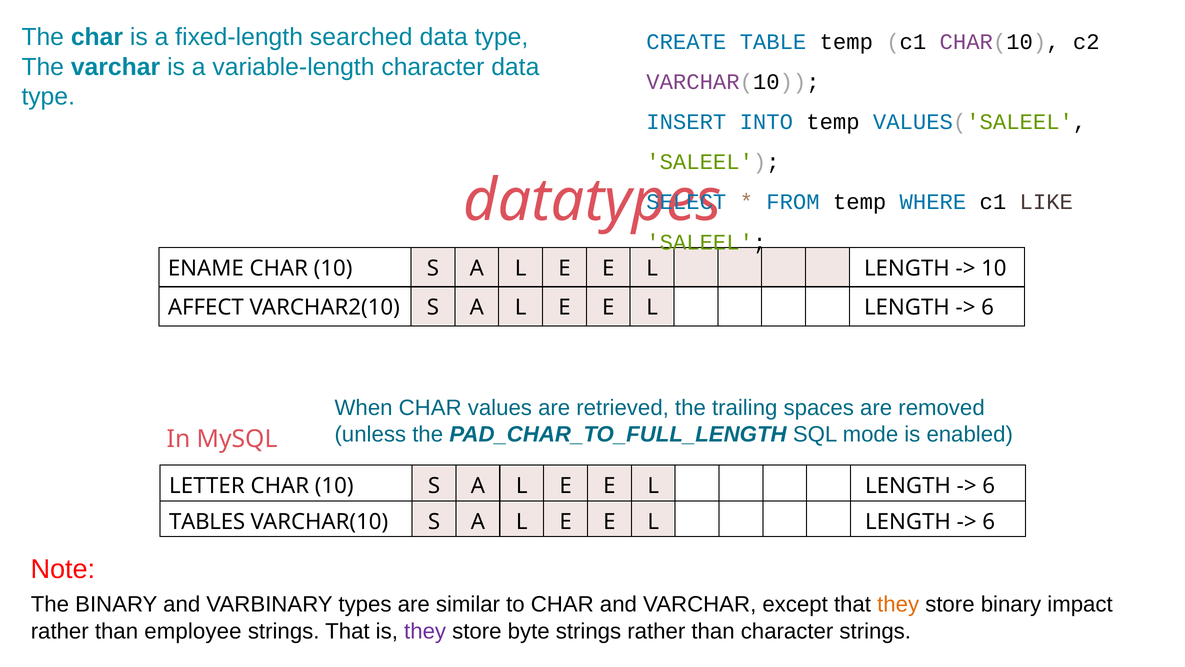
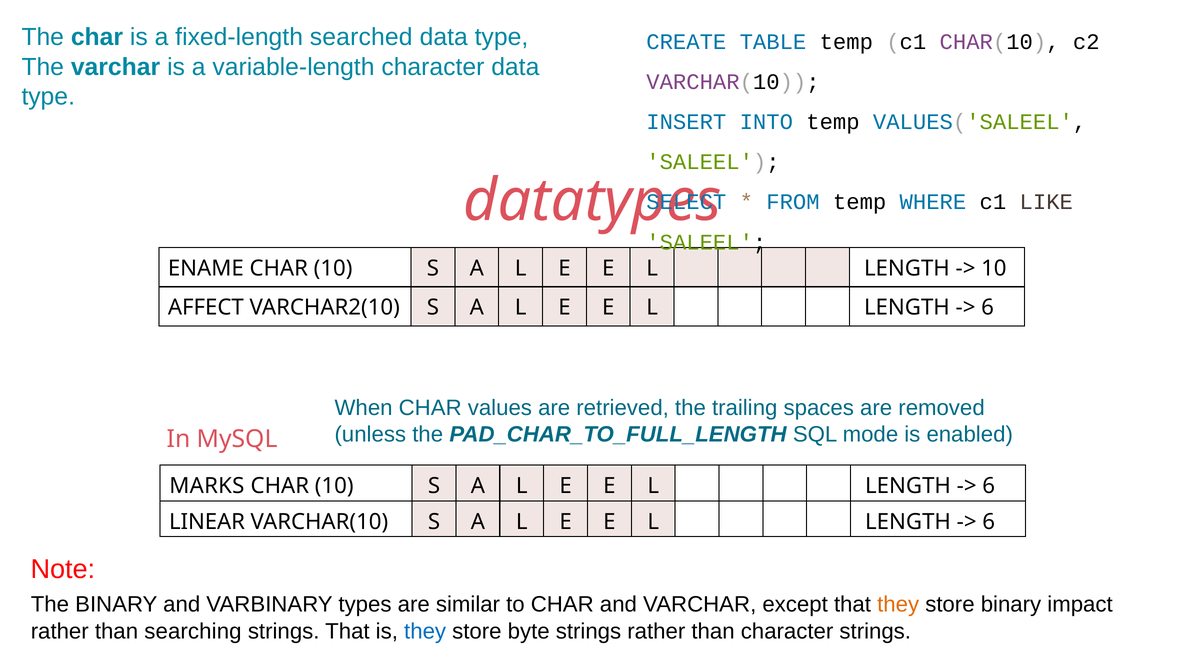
LETTER: LETTER -> MARKS (207, 485)
TABLES: TABLES -> LINEAR (207, 522)
employee: employee -> searching (193, 631)
they colour: purple -> blue (425, 631)
